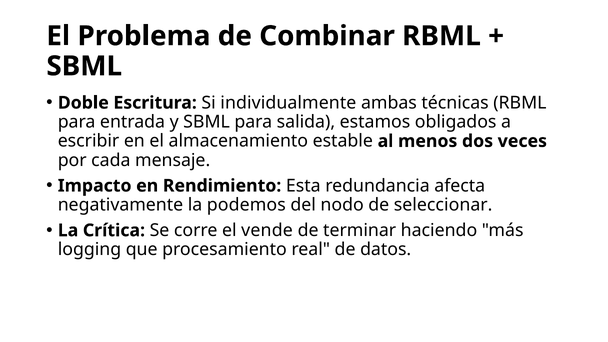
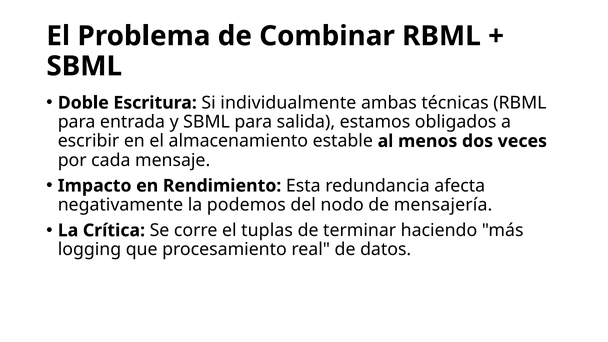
seleccionar: seleccionar -> mensajería (443, 205)
vende: vende -> tuplas (267, 230)
